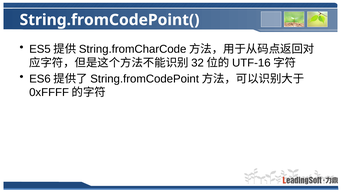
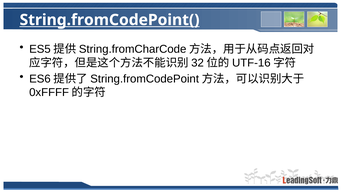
String.fromCodePoint( underline: none -> present (110, 20)
